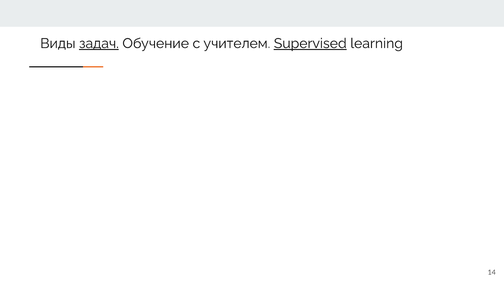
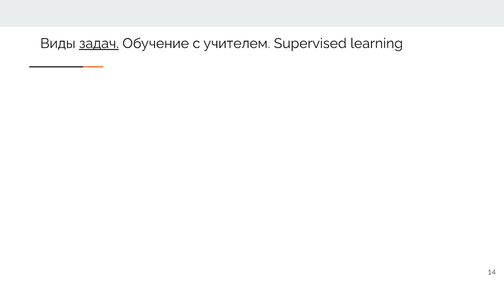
Supervised underline: present -> none (310, 43)
